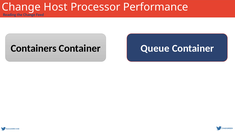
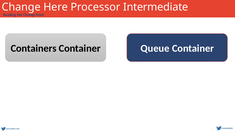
Host: Host -> Here (56, 7)
Performance: Performance -> Intermediate (156, 7)
